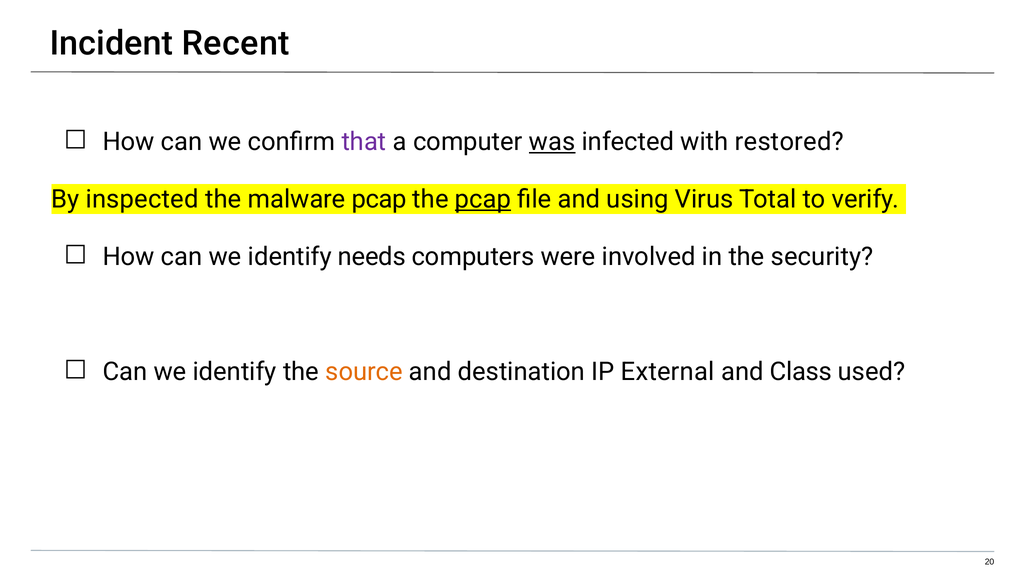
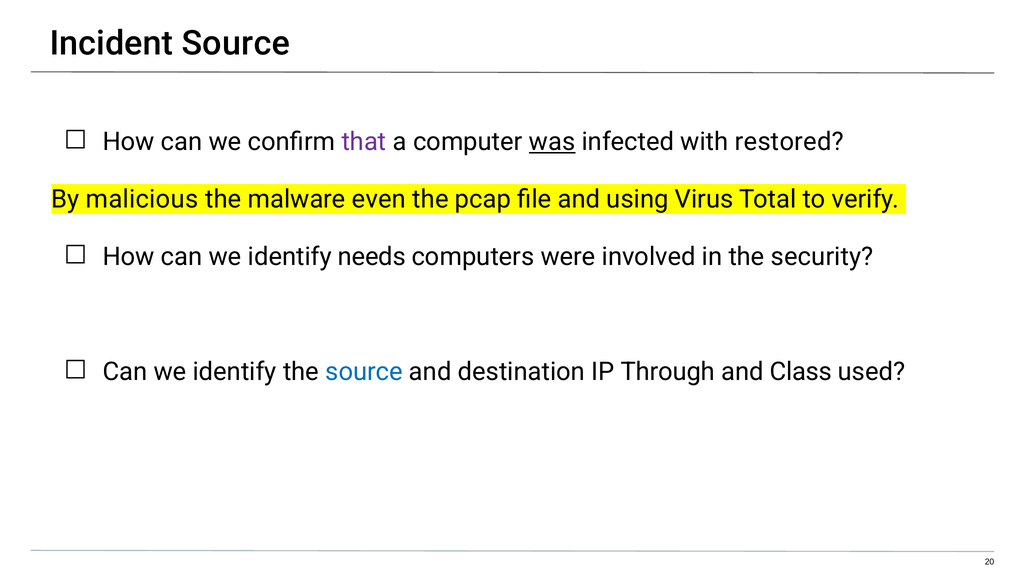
Incident Recent: Recent -> Source (236, 43)
inspected: inspected -> malicious (142, 199)
malware pcap: pcap -> even (379, 199)
pcap underline: present -> none (483, 199)
source colour: orange -> blue (364, 371)
External: External -> Through (668, 371)
